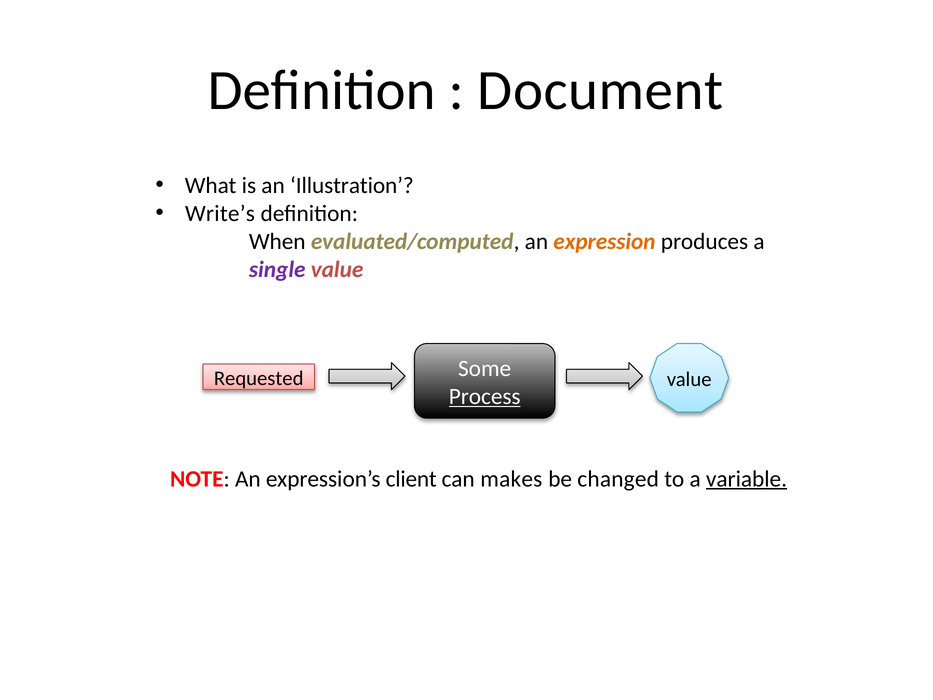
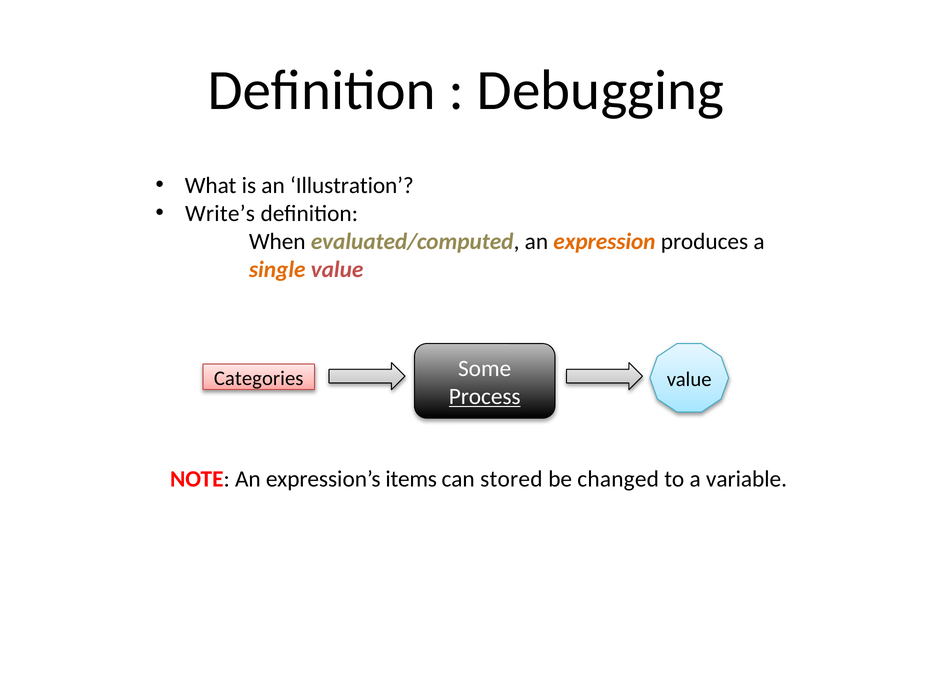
Document: Document -> Debugging (601, 90)
single colour: purple -> orange (277, 269)
Requested: Requested -> Categories (259, 378)
client: client -> items (411, 479)
makes: makes -> stored (511, 479)
variable underline: present -> none (746, 479)
